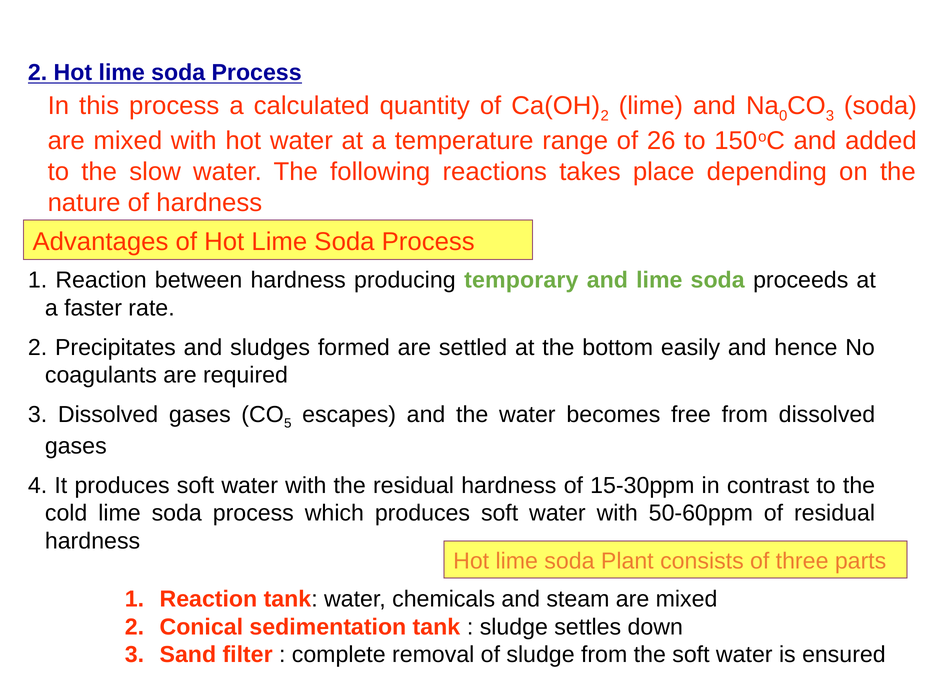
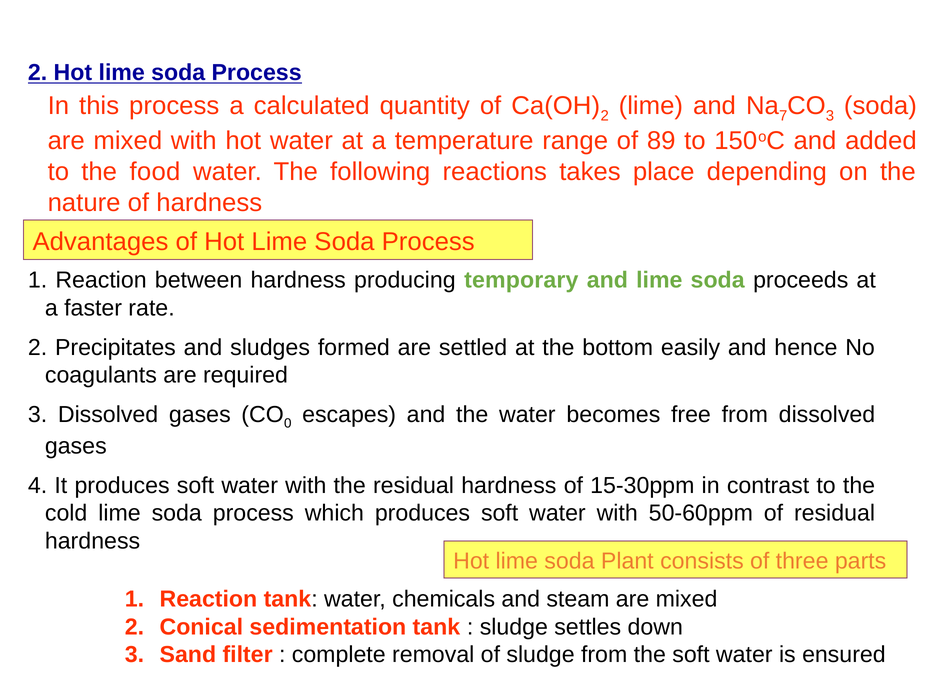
0: 0 -> 7 (783, 116)
26: 26 -> 89 (661, 141)
slow: slow -> food (155, 172)
5: 5 -> 0 (288, 424)
